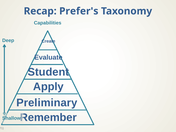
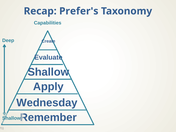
Student: Student -> Shallow (48, 72)
Preliminary: Preliminary -> Wednesday (47, 103)
